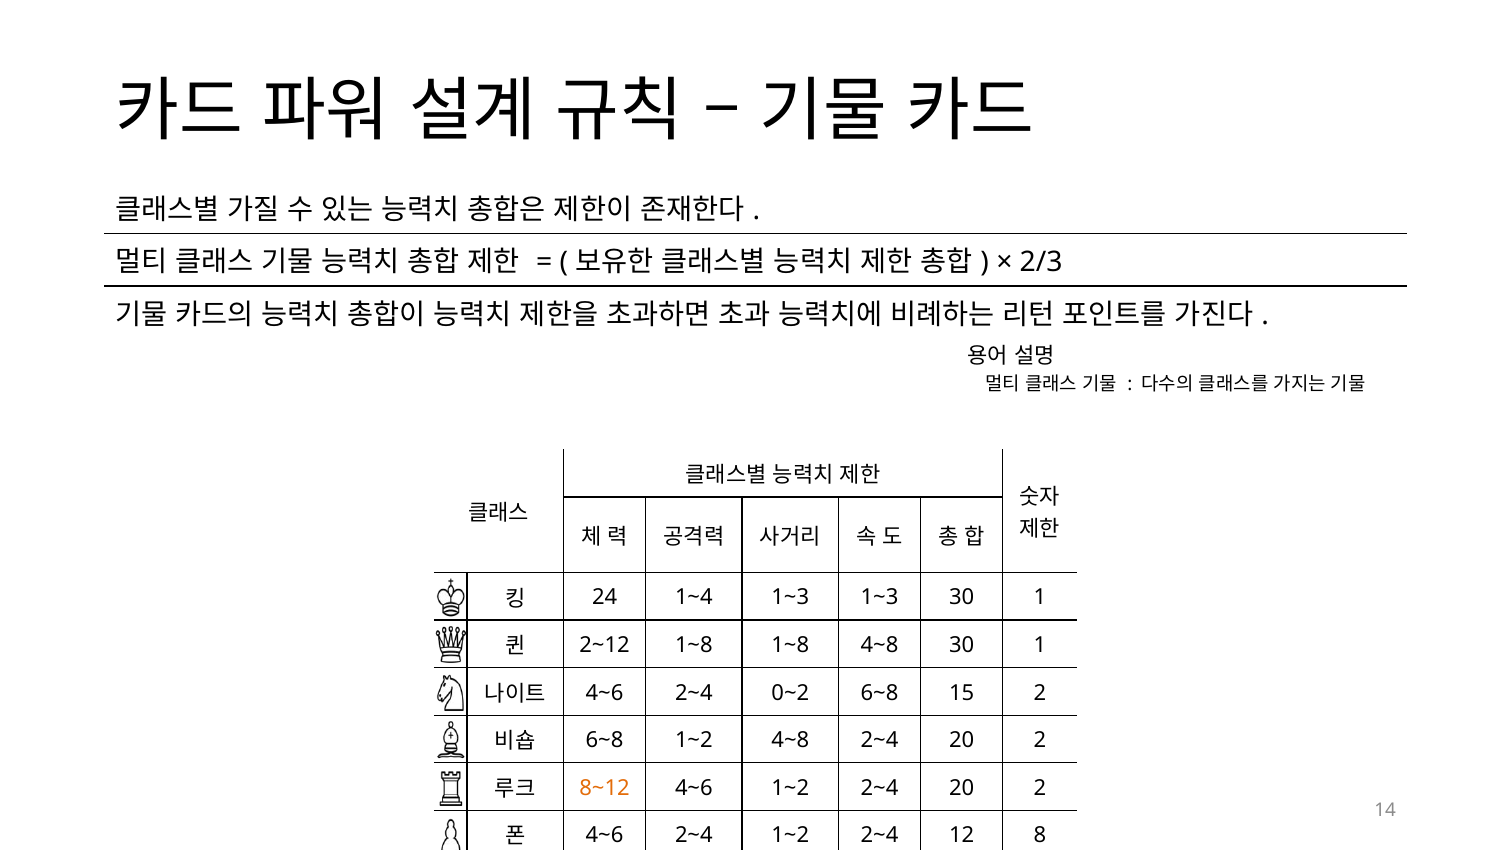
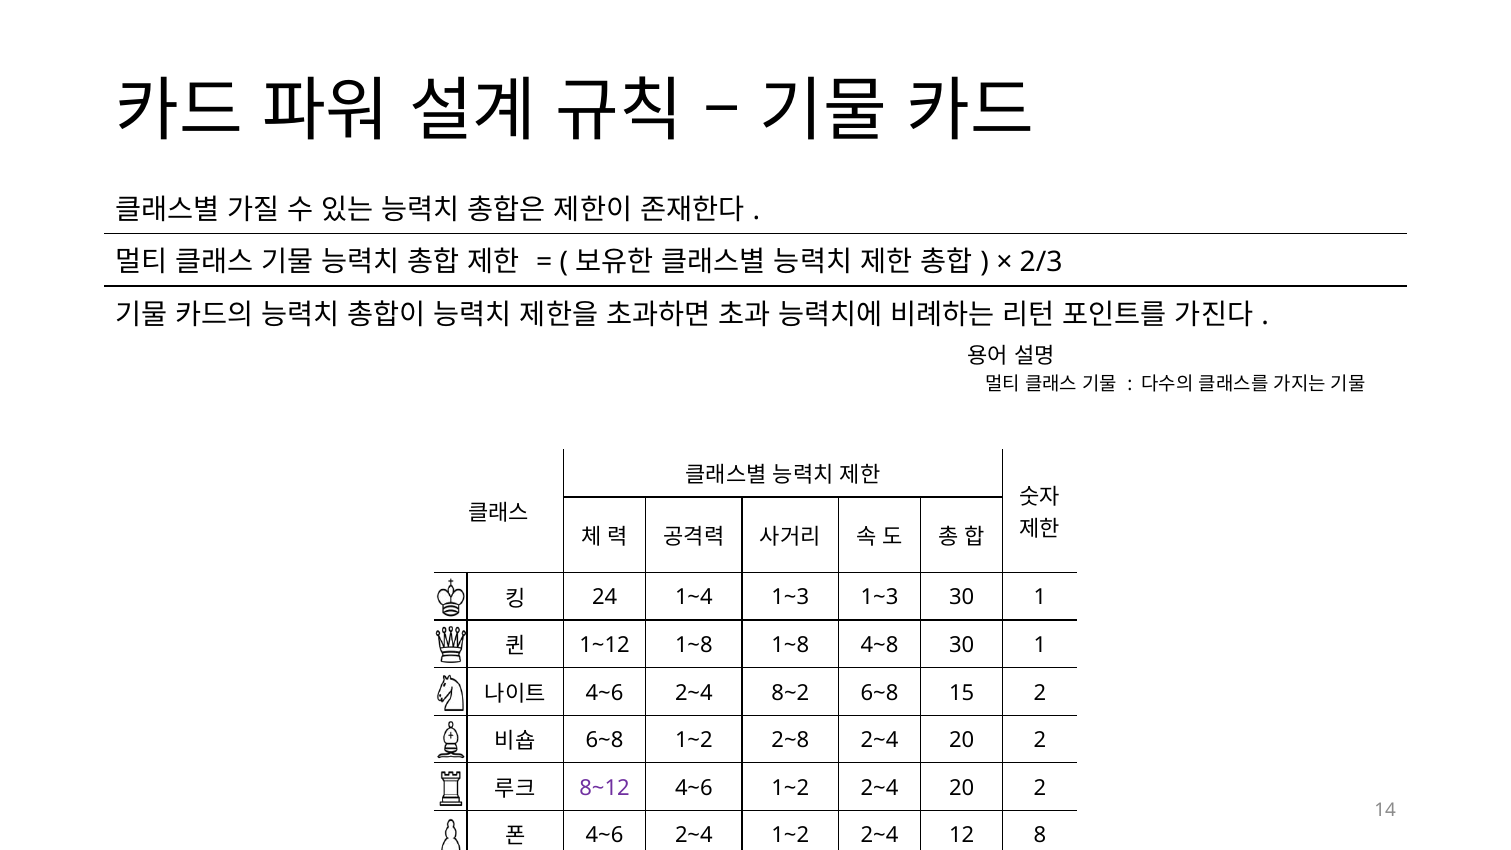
2~12: 2~12 -> 1~12 (605, 645)
0~2: 0~2 -> 8~2 (790, 693)
1~2 4~8: 4~8 -> 2~8 (790, 740)
8~12 colour: orange -> purple (605, 788)
